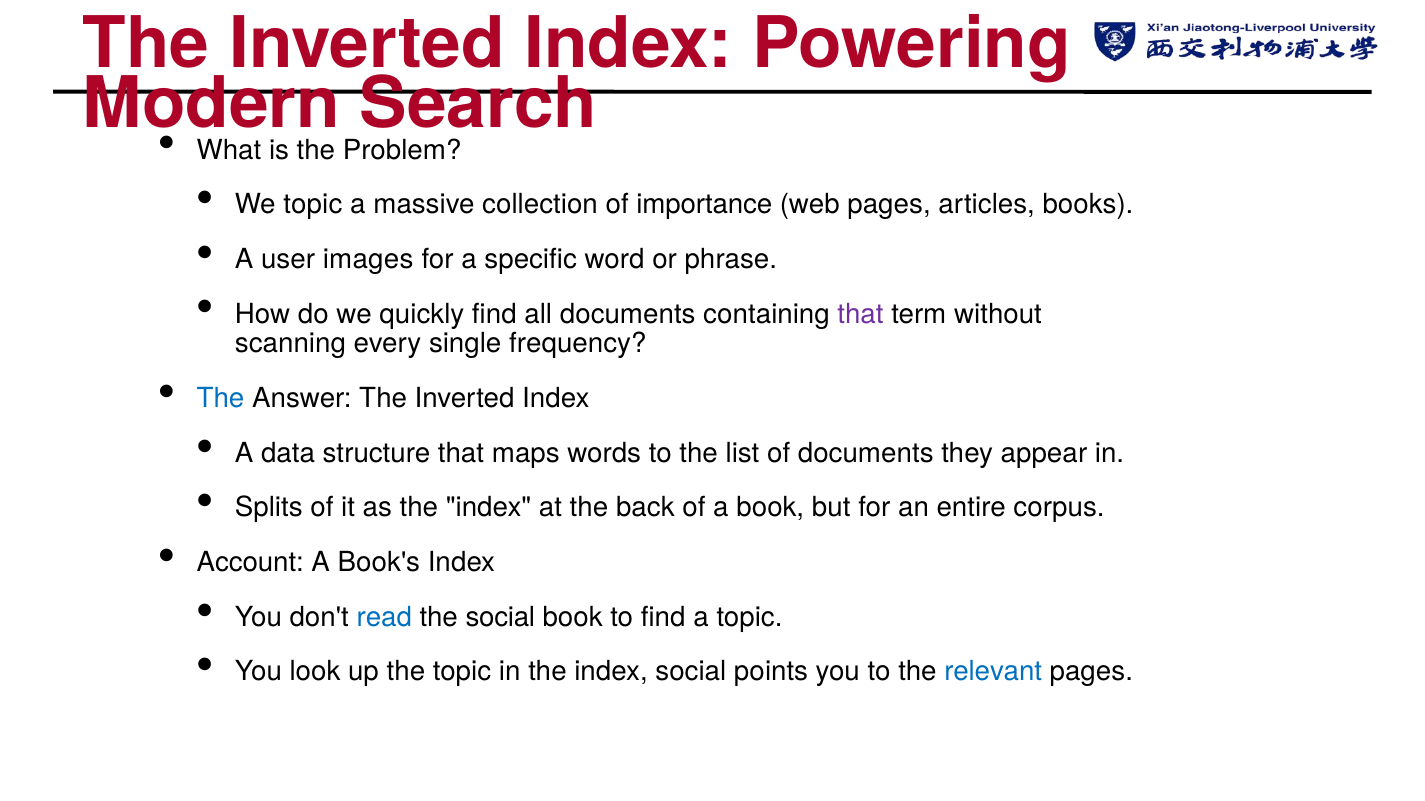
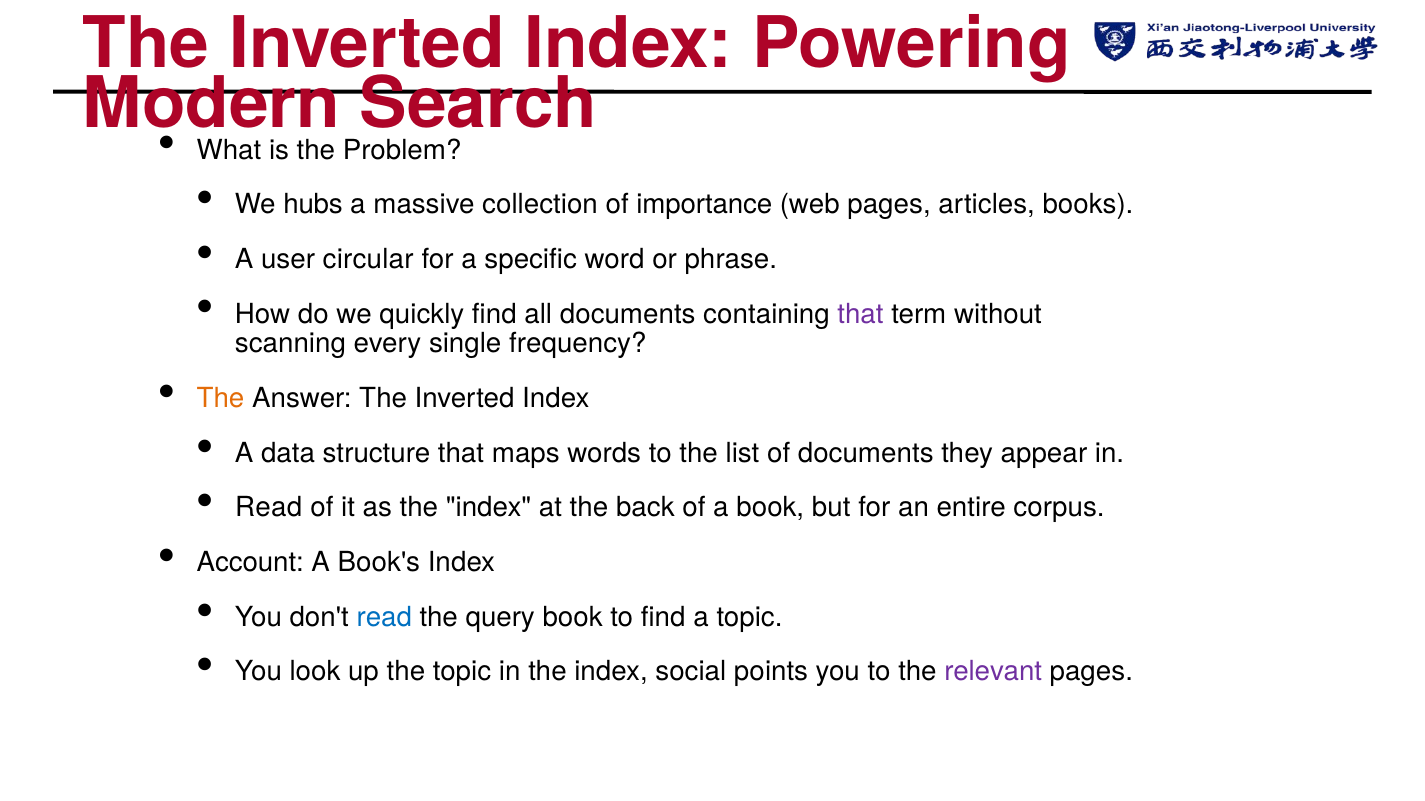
We topic: topic -> hubs (313, 205)
images: images -> circular (368, 259)
The colour: blue -> orange (220, 399)
Splits: Splits -> Read (269, 508)
the social: social -> query (500, 618)
relevant colour: blue -> purple (993, 672)
